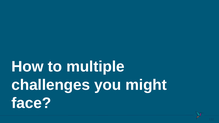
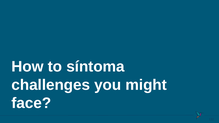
multiple: multiple -> síntoma (95, 67)
